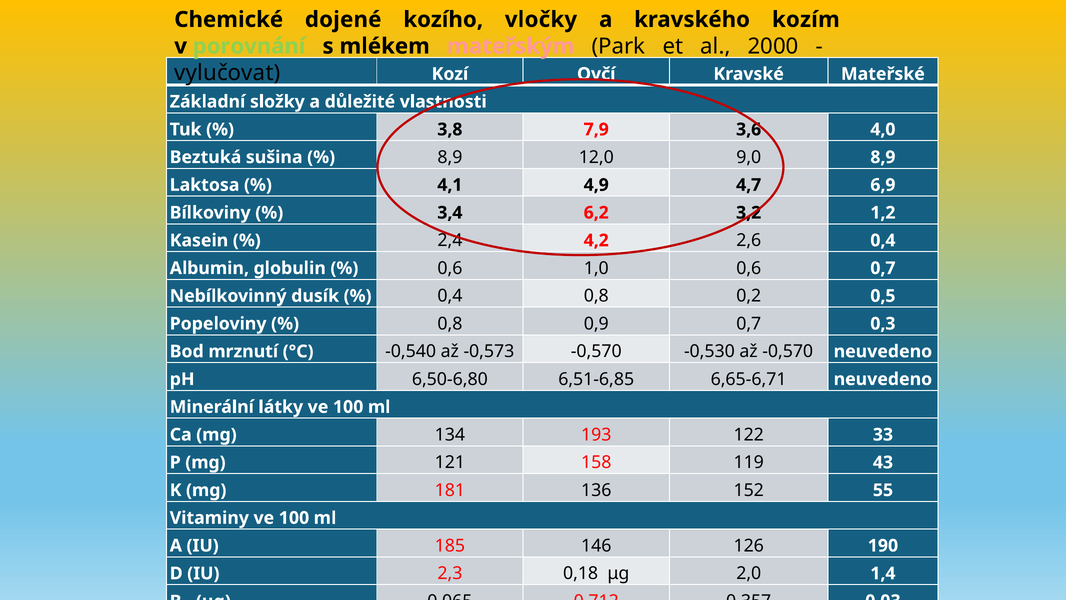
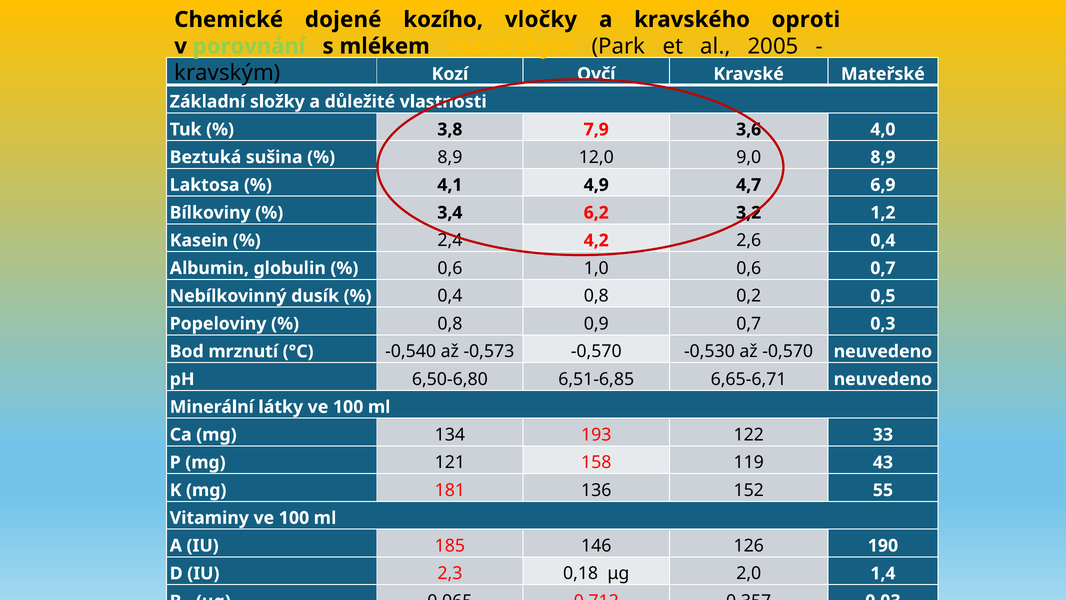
kozím: kozím -> oproti (806, 20)
mateřským colour: pink -> yellow (511, 46)
2000: 2000 -> 2005 (773, 46)
vylučovat: vylučovat -> kravským (227, 73)
